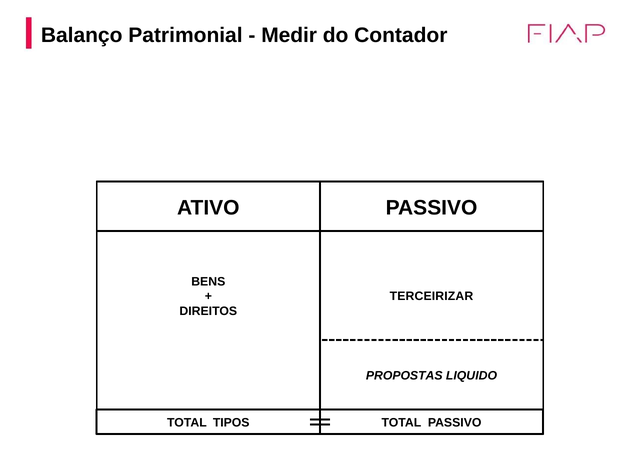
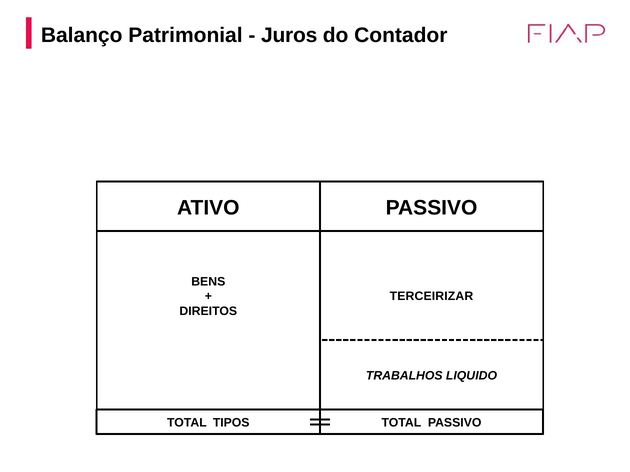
Medir: Medir -> Juros (289, 35)
PROPOSTAS: PROPOSTAS -> TRABALHOS (404, 376)
